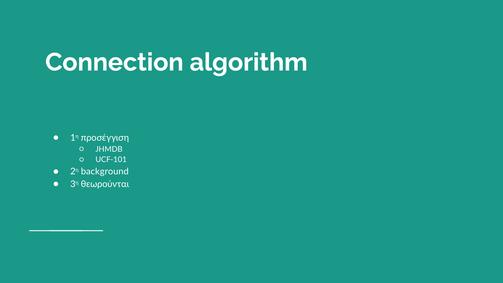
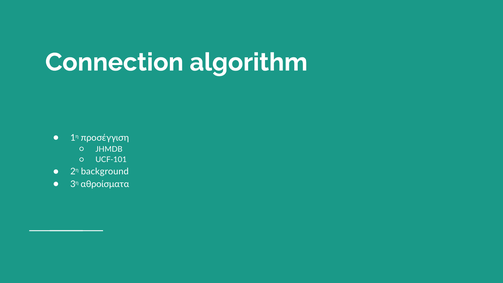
θεωρούνται: θεωρούνται -> αθροίσματα (105, 184)
